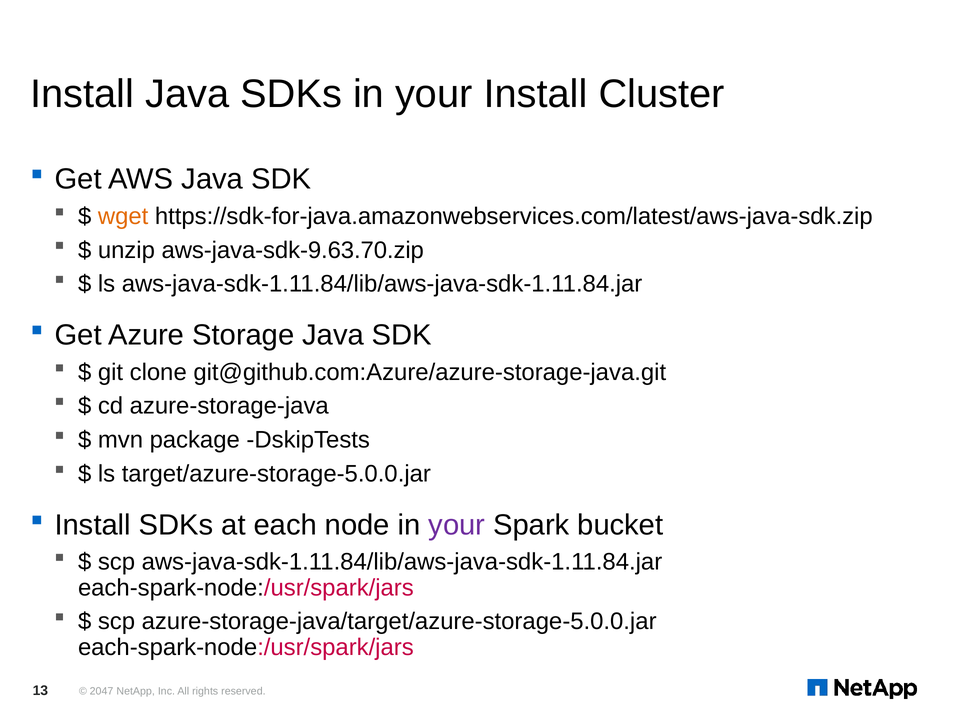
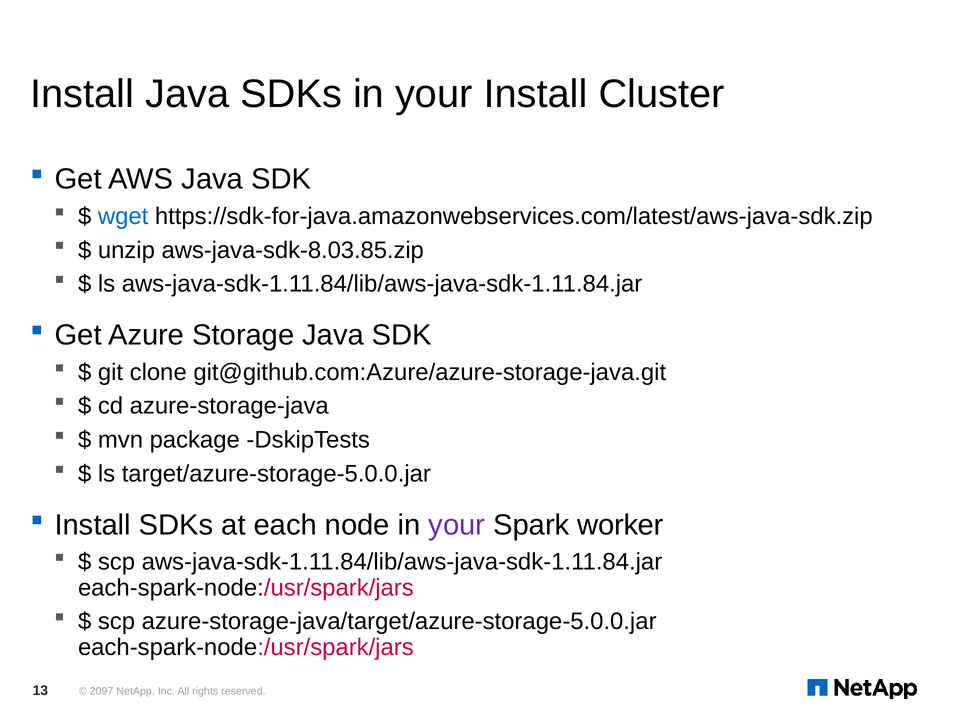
wget colour: orange -> blue (123, 216)
aws-java-sdk-9.63.70.zip: aws-java-sdk-9.63.70.zip -> aws-java-sdk-8.03.85.zip (293, 250)
bucket: bucket -> worker (620, 525)
2047: 2047 -> 2097 (102, 691)
